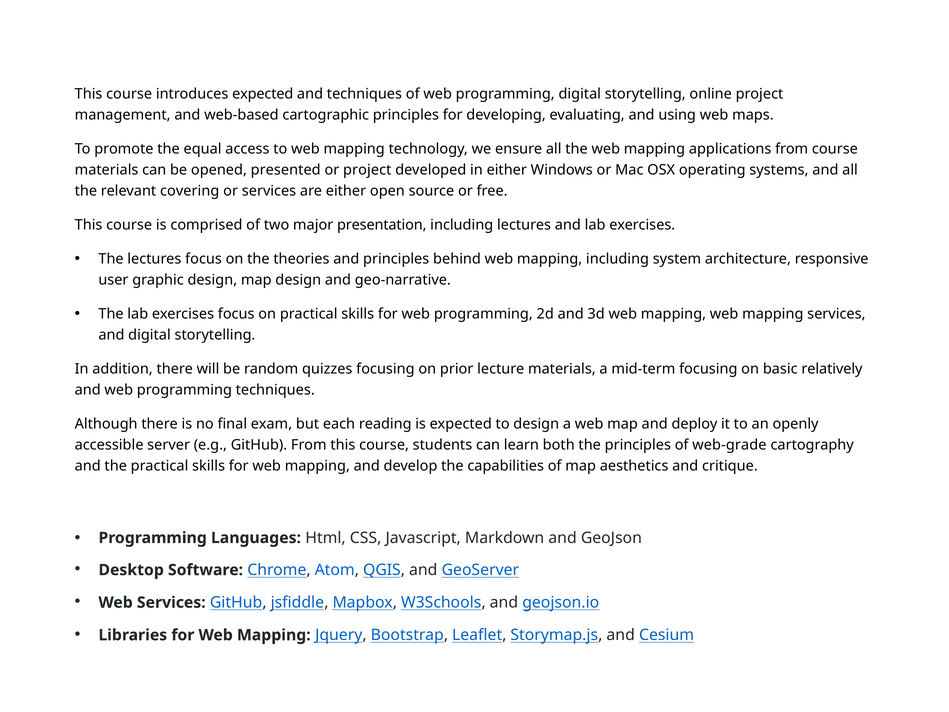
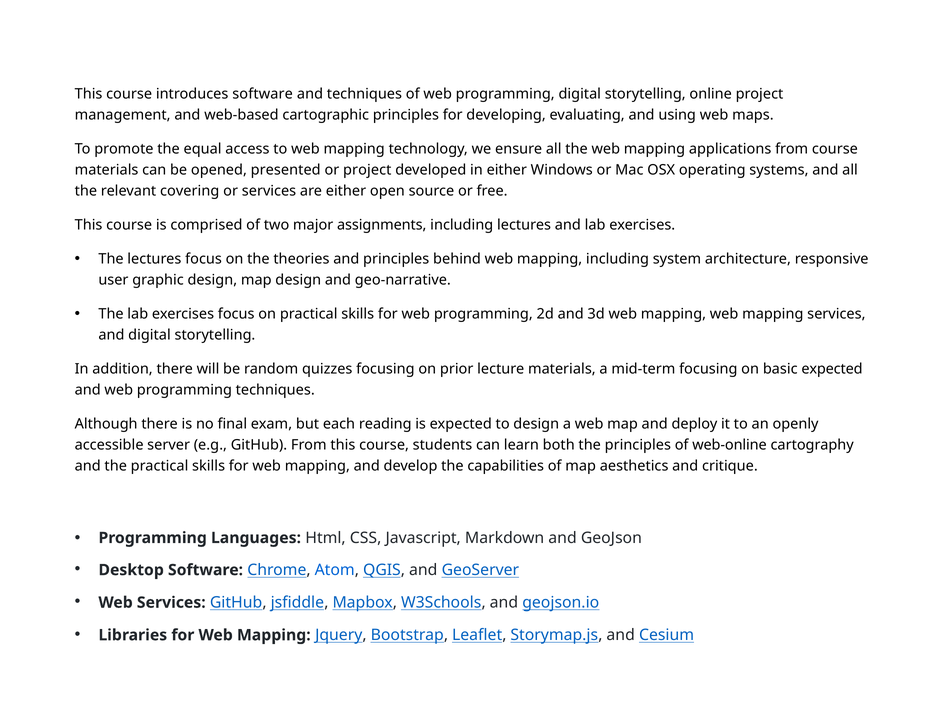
introduces expected: expected -> software (263, 94)
presentation: presentation -> assignments (382, 225)
basic relatively: relatively -> expected (832, 369)
web-grade: web-grade -> web-online (730, 445)
